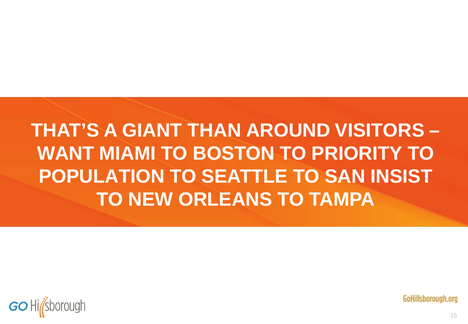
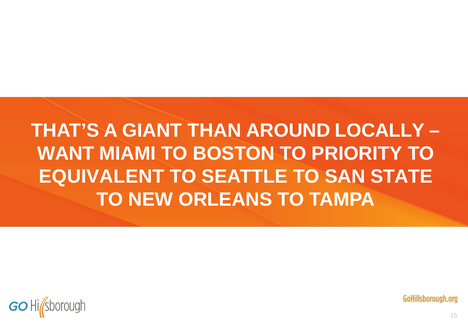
VISITORS: VISITORS -> LOCALLY (380, 130)
POPULATION: POPULATION -> EQUIVALENT (102, 176)
INSIST: INSIST -> STATE (402, 176)
